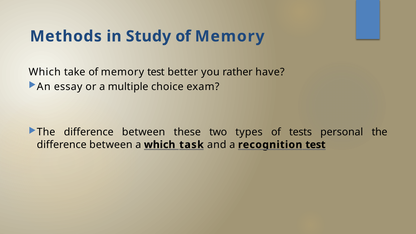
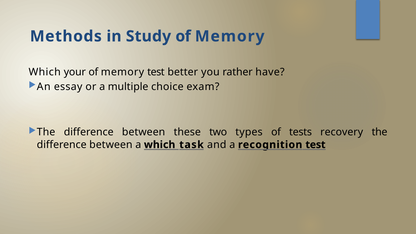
take: take -> your (75, 72)
personal: personal -> recovery (342, 132)
